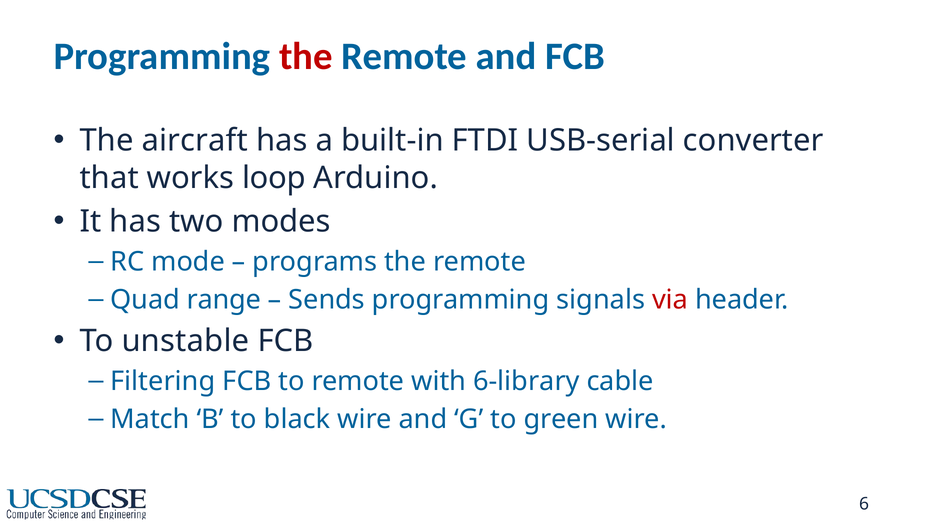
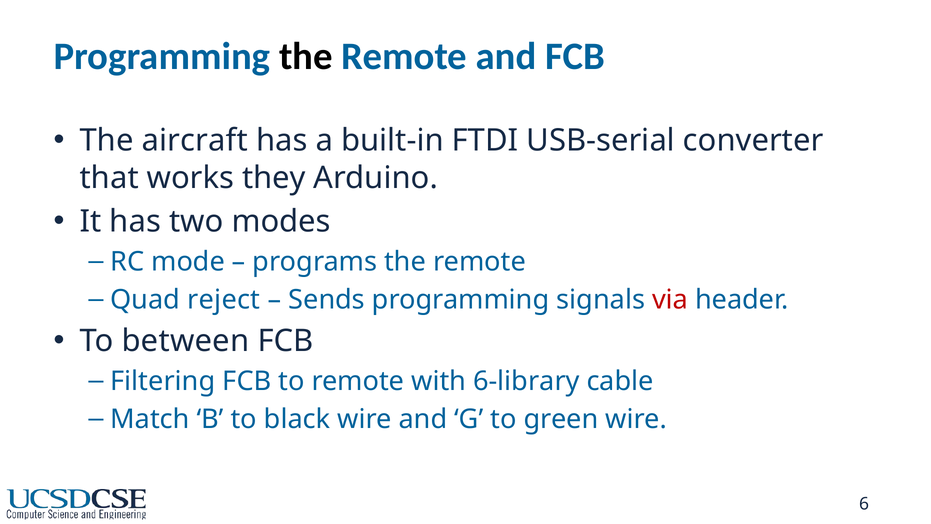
the colour: red -> black (306, 57)
loop: loop -> they (274, 178)
range: range -> reject (224, 300)
unstable: unstable -> between (185, 341)
